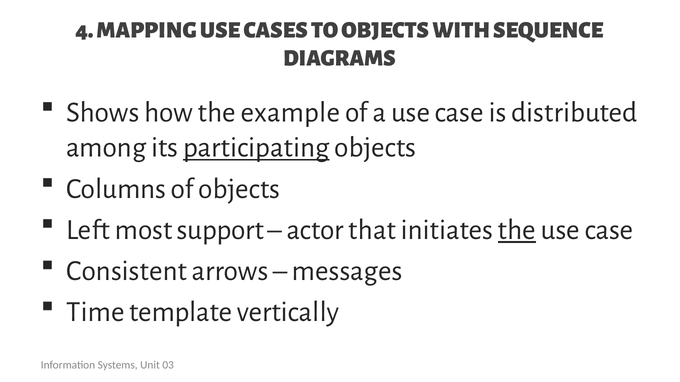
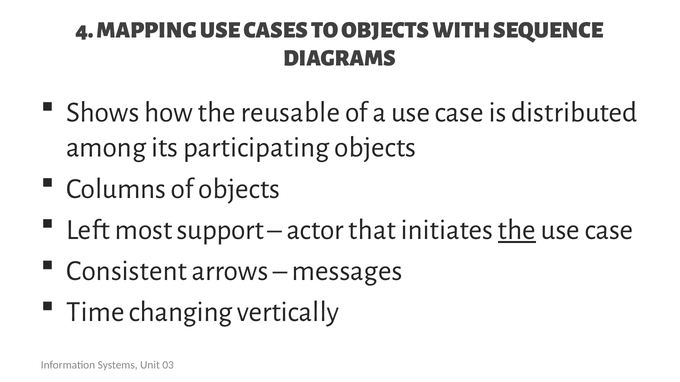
example: example -> reusable (290, 112)
participating underline: present -> none (256, 147)
template: template -> changing (181, 312)
